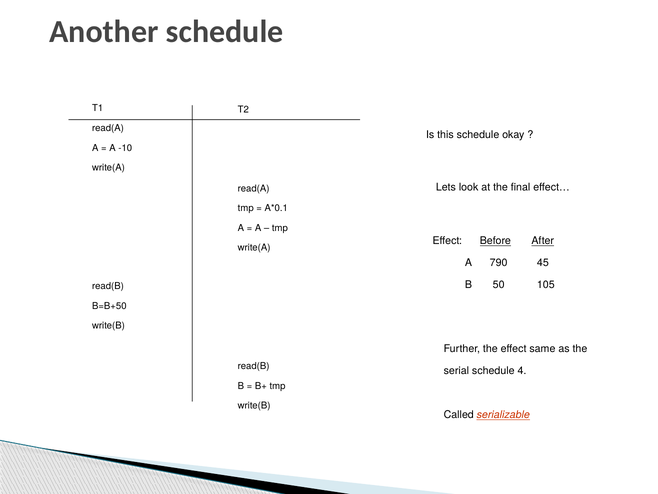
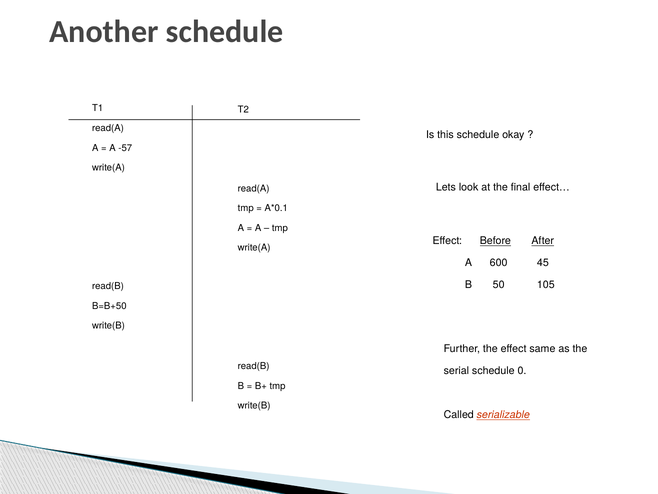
-10: -10 -> -57 (125, 148)
790: 790 -> 600 (499, 263)
4: 4 -> 0 (522, 371)
